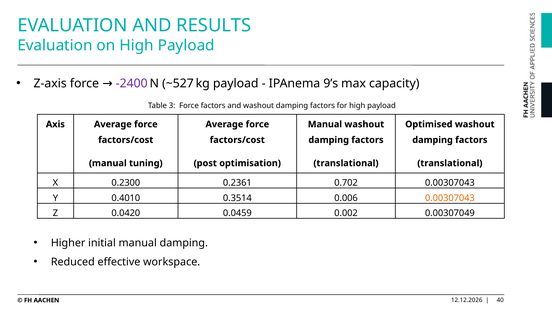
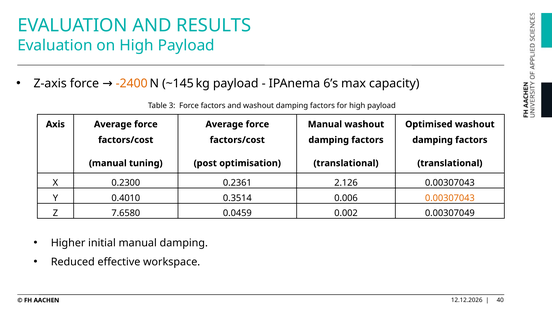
-2400 colour: purple -> orange (132, 84)
~527: ~527 -> ~145 (178, 84)
9’s: 9’s -> 6’s (331, 84)
0.702: 0.702 -> 2.126 (346, 183)
0.0420: 0.0420 -> 7.6580 (126, 214)
